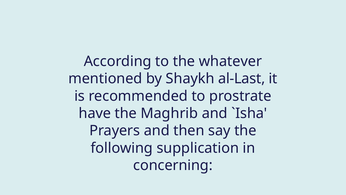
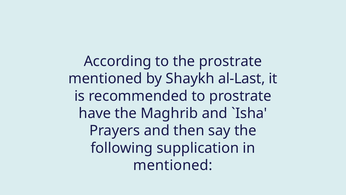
the whatever: whatever -> prostrate (230, 61)
concerning: concerning -> mentioned (173, 165)
